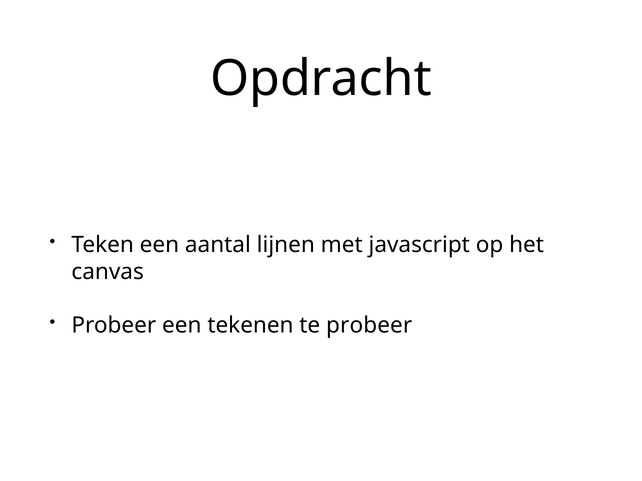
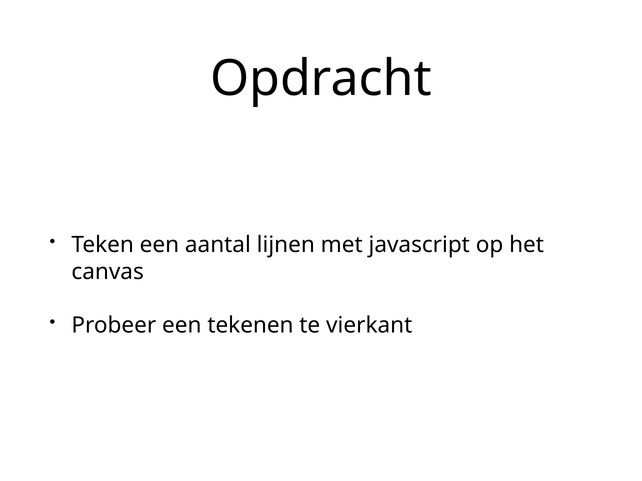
te probeer: probeer -> vierkant (369, 326)
